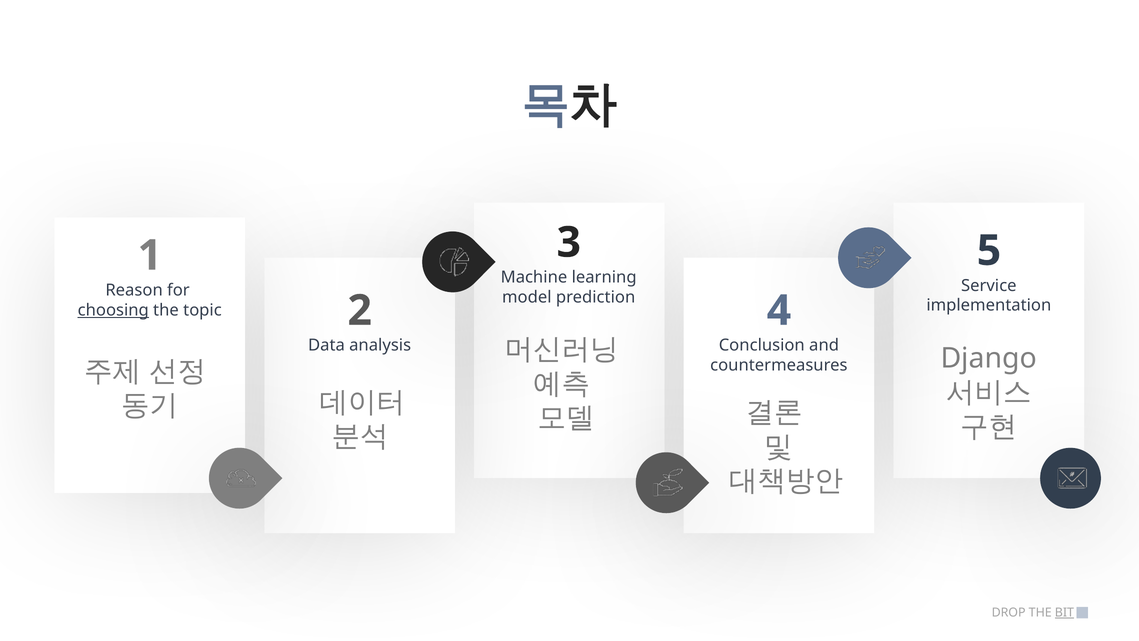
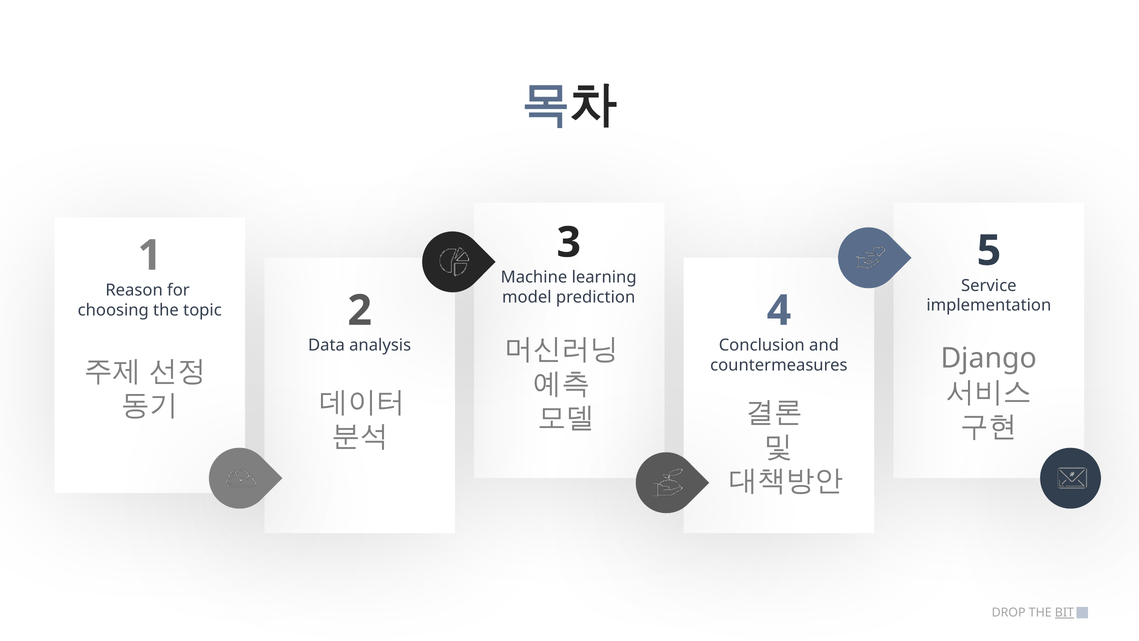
choosing underline: present -> none (113, 310)
